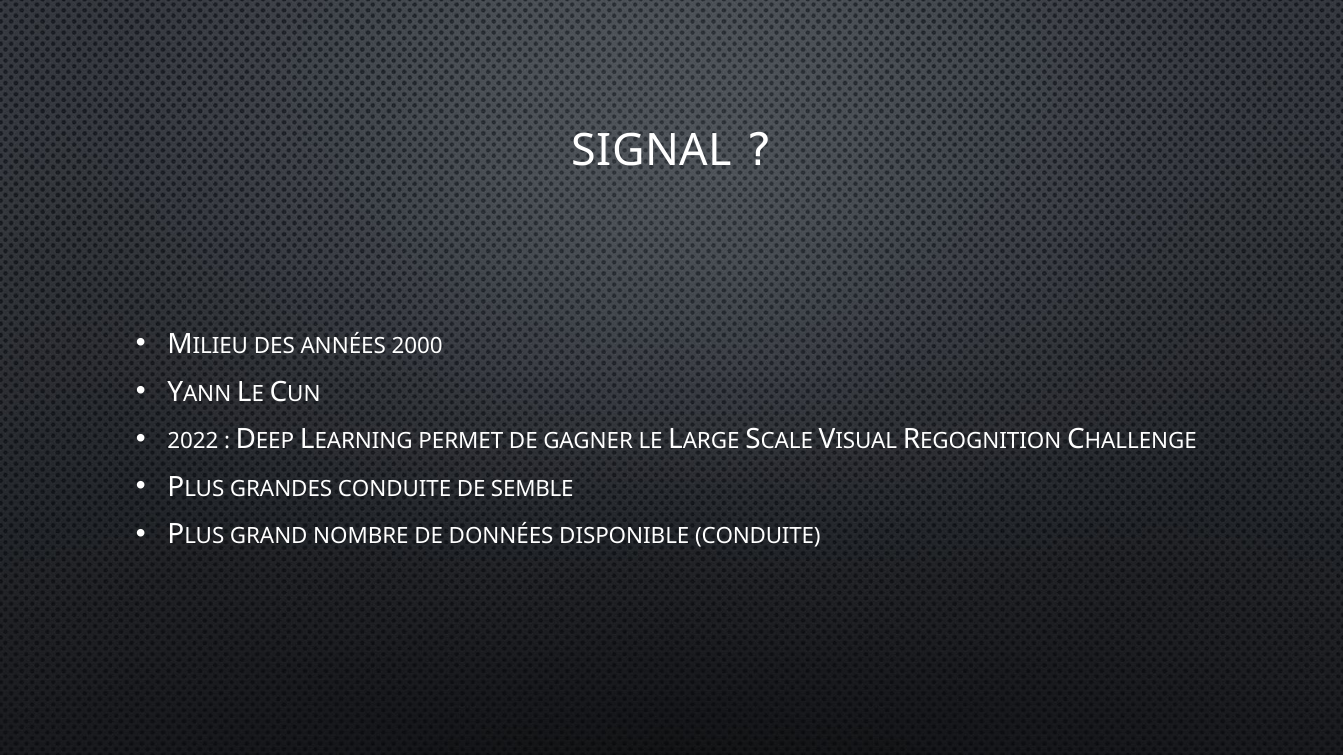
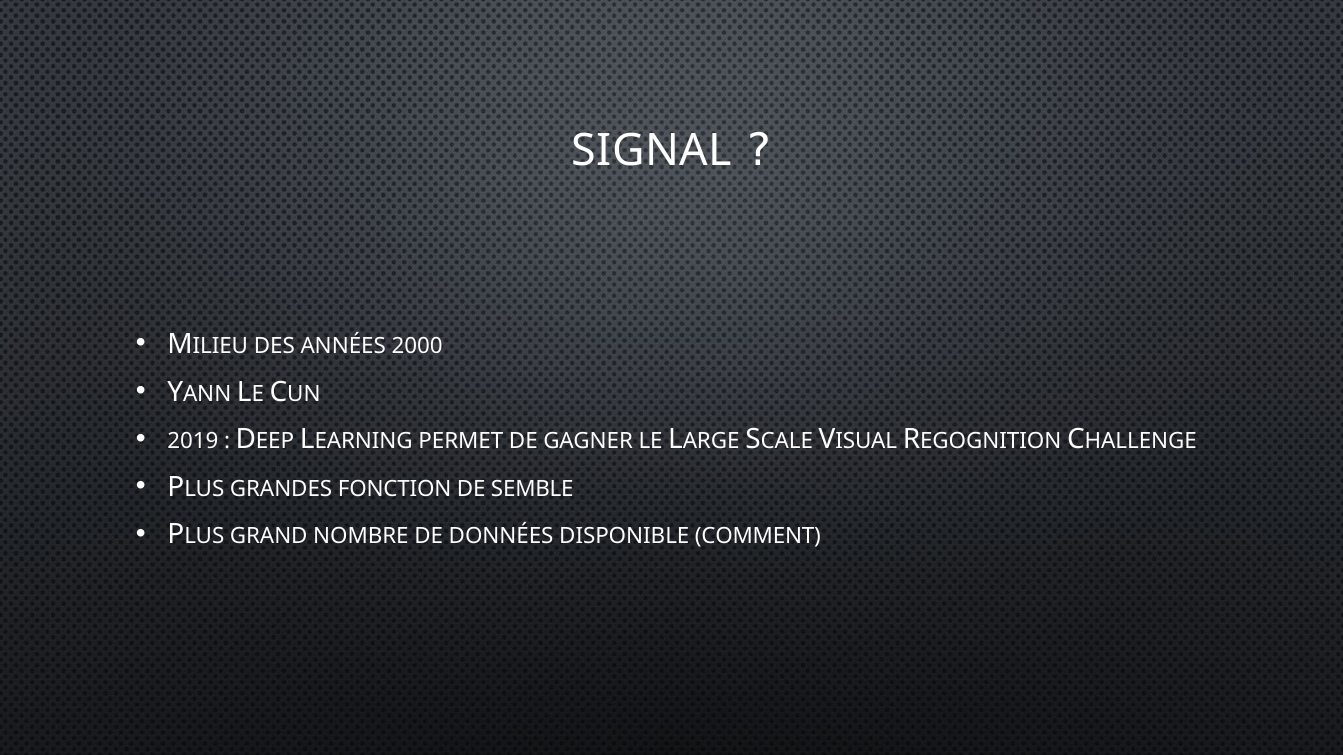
2022: 2022 -> 2019 (193, 442)
GRANDES CONDUITE: CONDUITE -> FONCTION (395, 489)
DISPONIBLE CONDUITE: CONDUITE -> COMMENT (758, 537)
